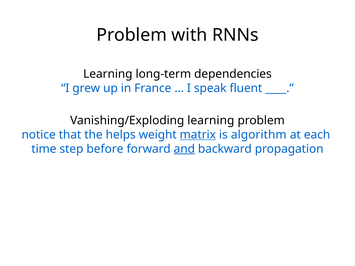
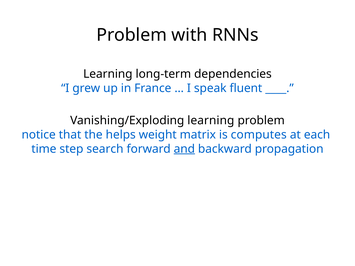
matrix underline: present -> none (198, 135)
algorithm: algorithm -> computes (259, 135)
before: before -> search (105, 149)
